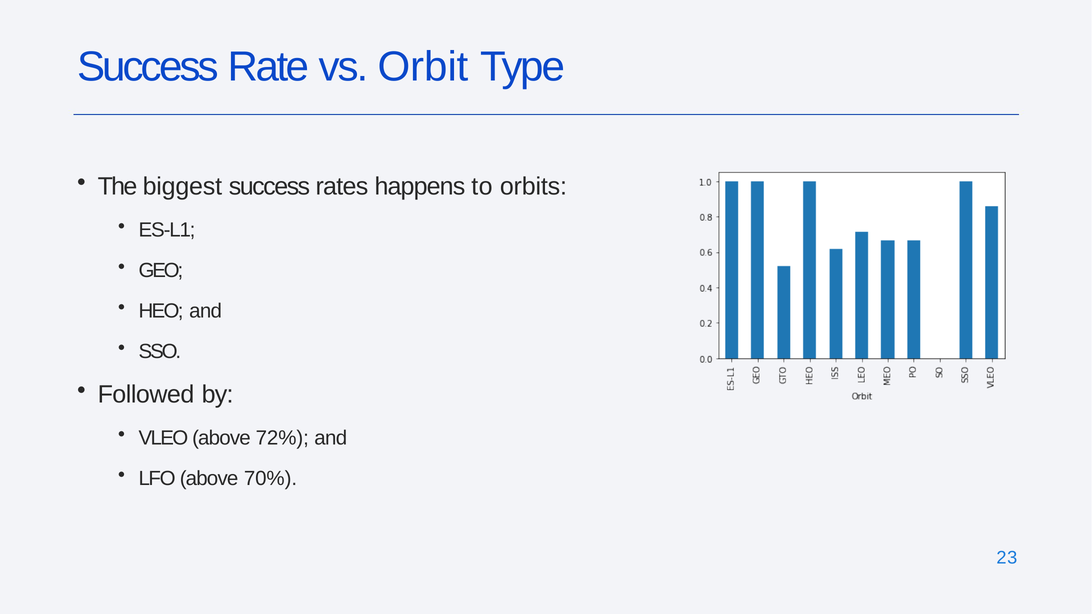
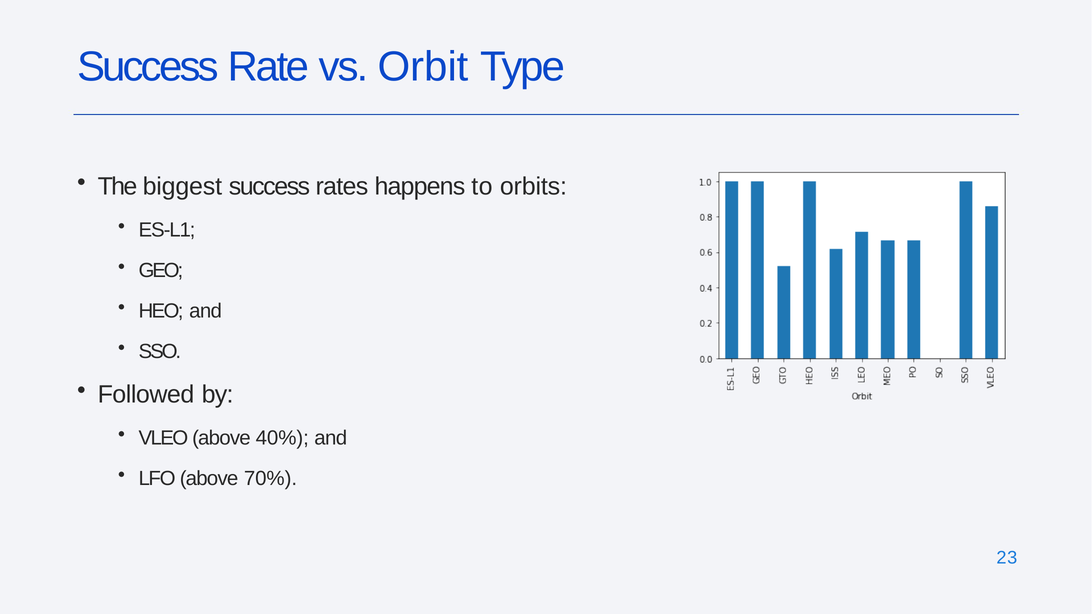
72%: 72% -> 40% (282, 438)
